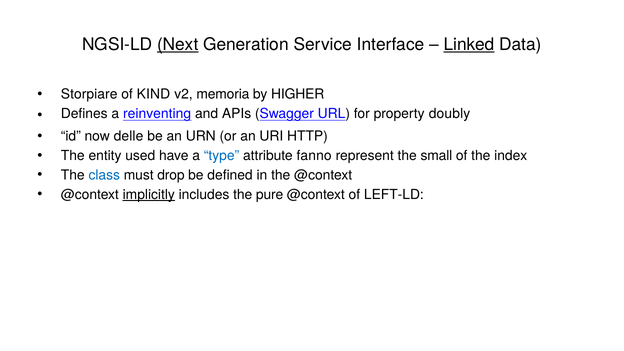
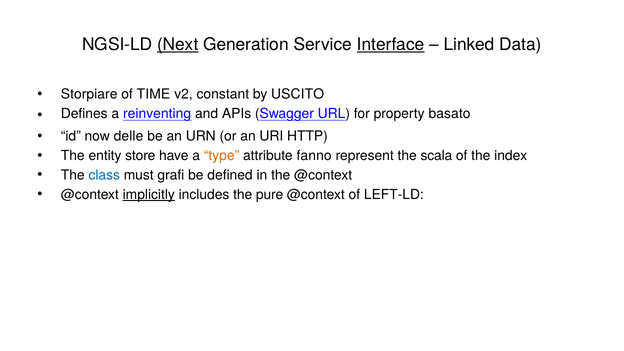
Interface underline: none -> present (391, 44)
Linked underline: present -> none (469, 44)
KIND: KIND -> TIME (153, 94)
memoria: memoria -> constant (223, 94)
HIGHER: HIGHER -> USCITO (298, 94)
doubly: doubly -> basato (450, 114)
used: used -> store (140, 156)
type colour: blue -> orange (222, 156)
small: small -> scala (436, 156)
drop: drop -> grafi (171, 175)
